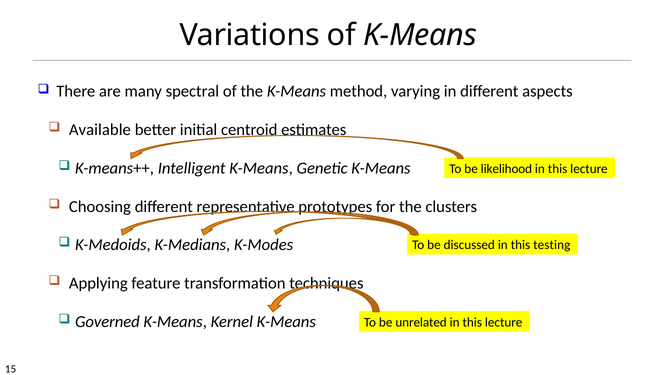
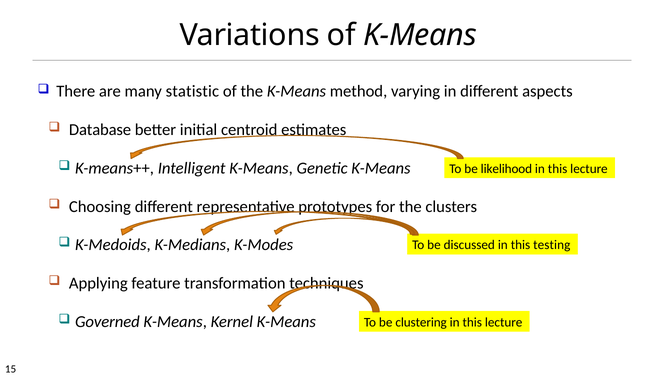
spectral: spectral -> statistic (192, 91)
Available: Available -> Database (100, 130)
unrelated: unrelated -> clustering (421, 322)
